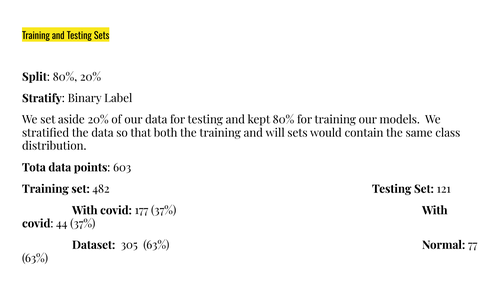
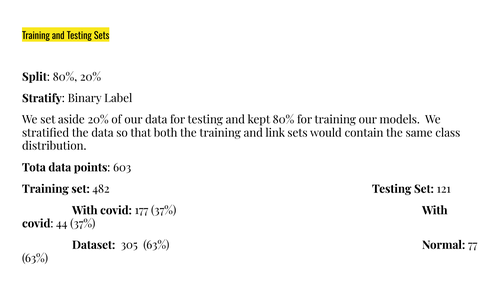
will: will -> link (275, 133)
